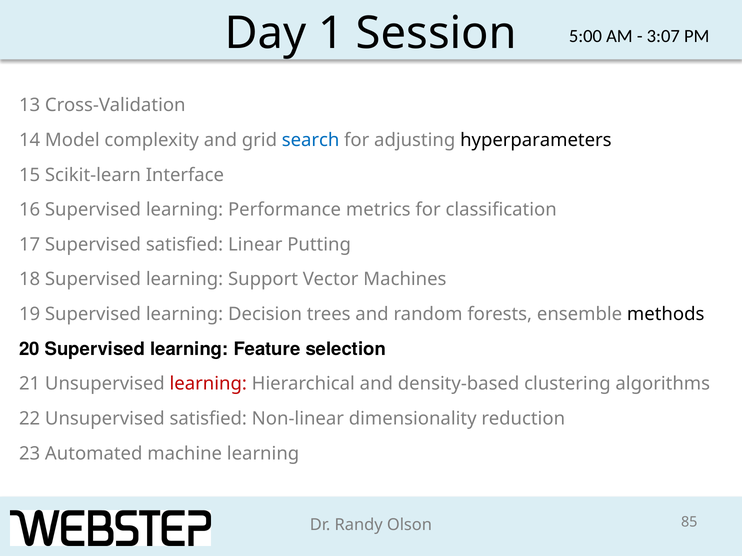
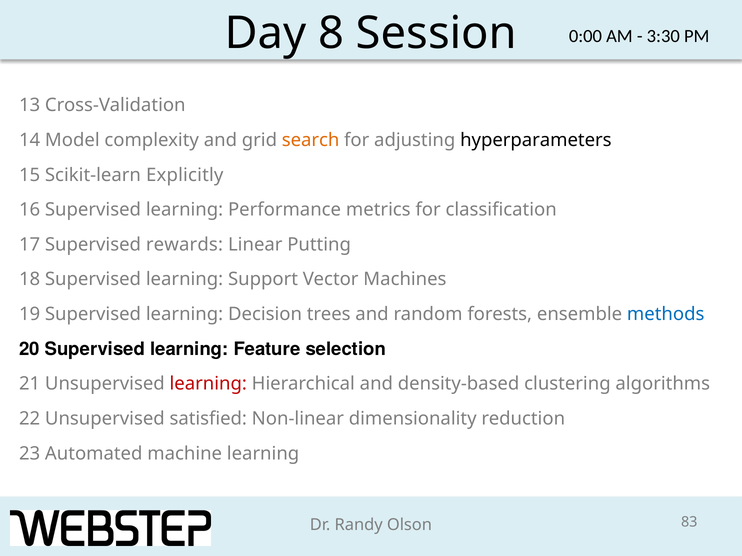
1: 1 -> 8 (331, 33)
5:00: 5:00 -> 0:00 (585, 36)
3:07: 3:07 -> 3:30 (663, 36)
search colour: blue -> orange (311, 140)
Interface: Interface -> Explicitly (185, 175)
Supervised satisfied: satisfied -> rewards (184, 245)
methods colour: black -> blue (666, 314)
85: 85 -> 83 (689, 523)
